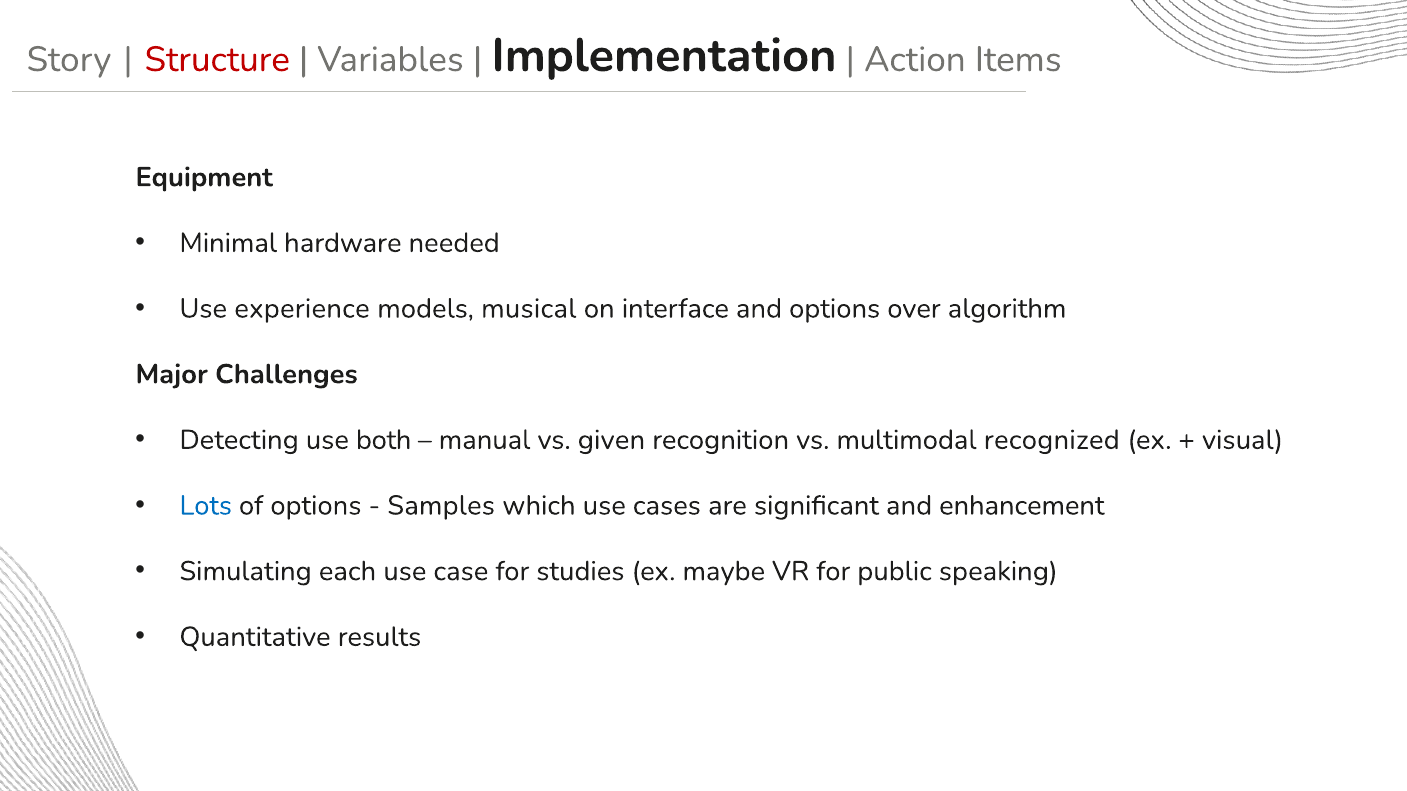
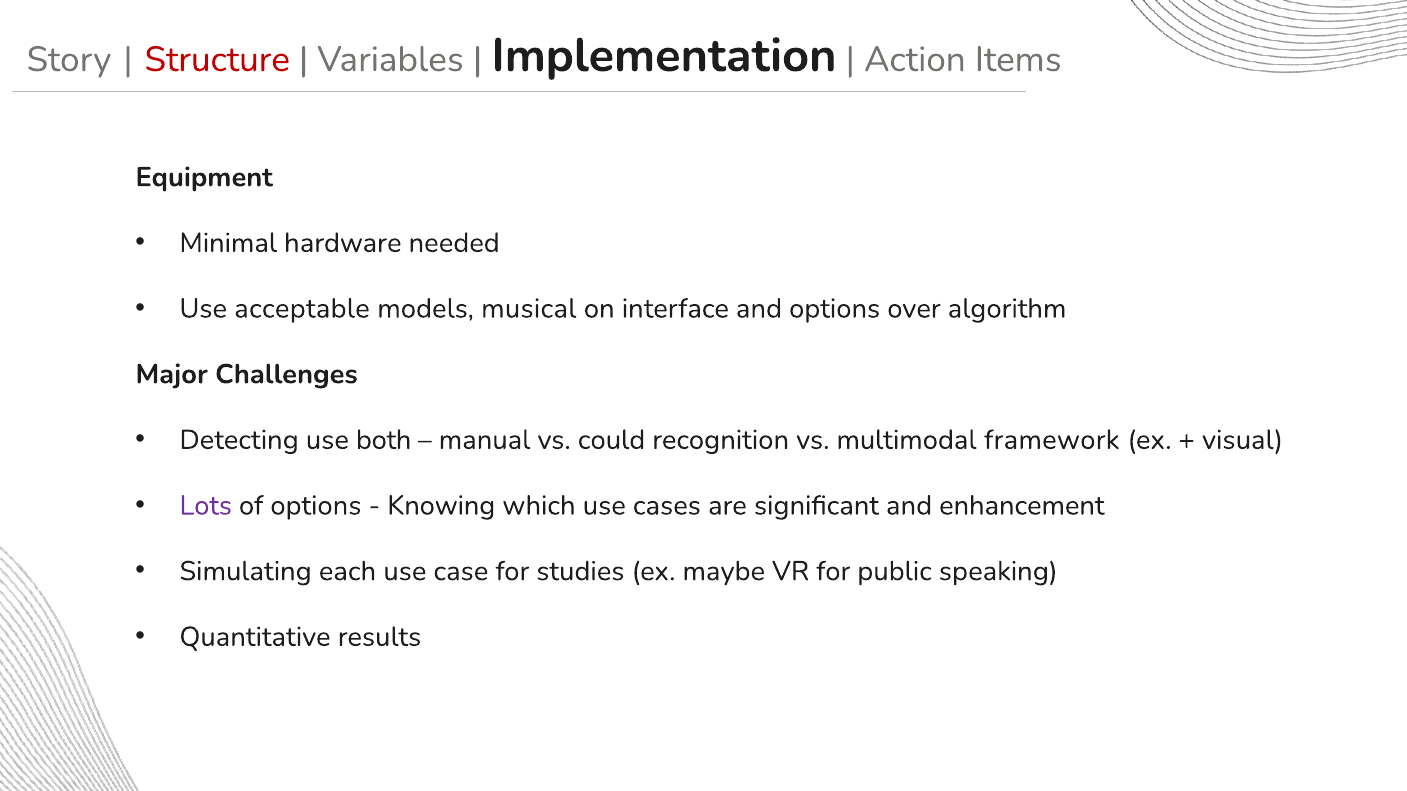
experience: experience -> acceptable (302, 309)
given: given -> could (612, 440)
recognized: recognized -> framework (1052, 440)
Lots colour: blue -> purple (206, 506)
Samples: Samples -> Knowing (441, 506)
